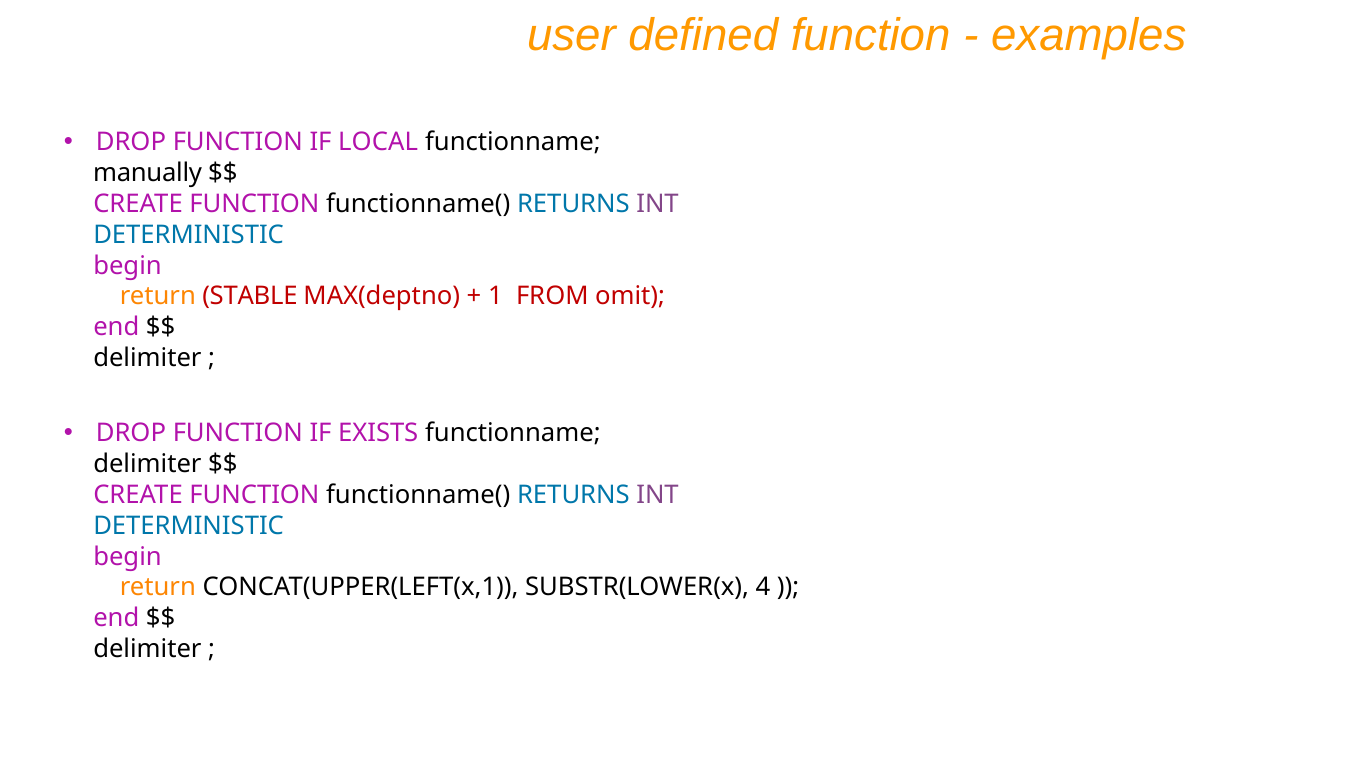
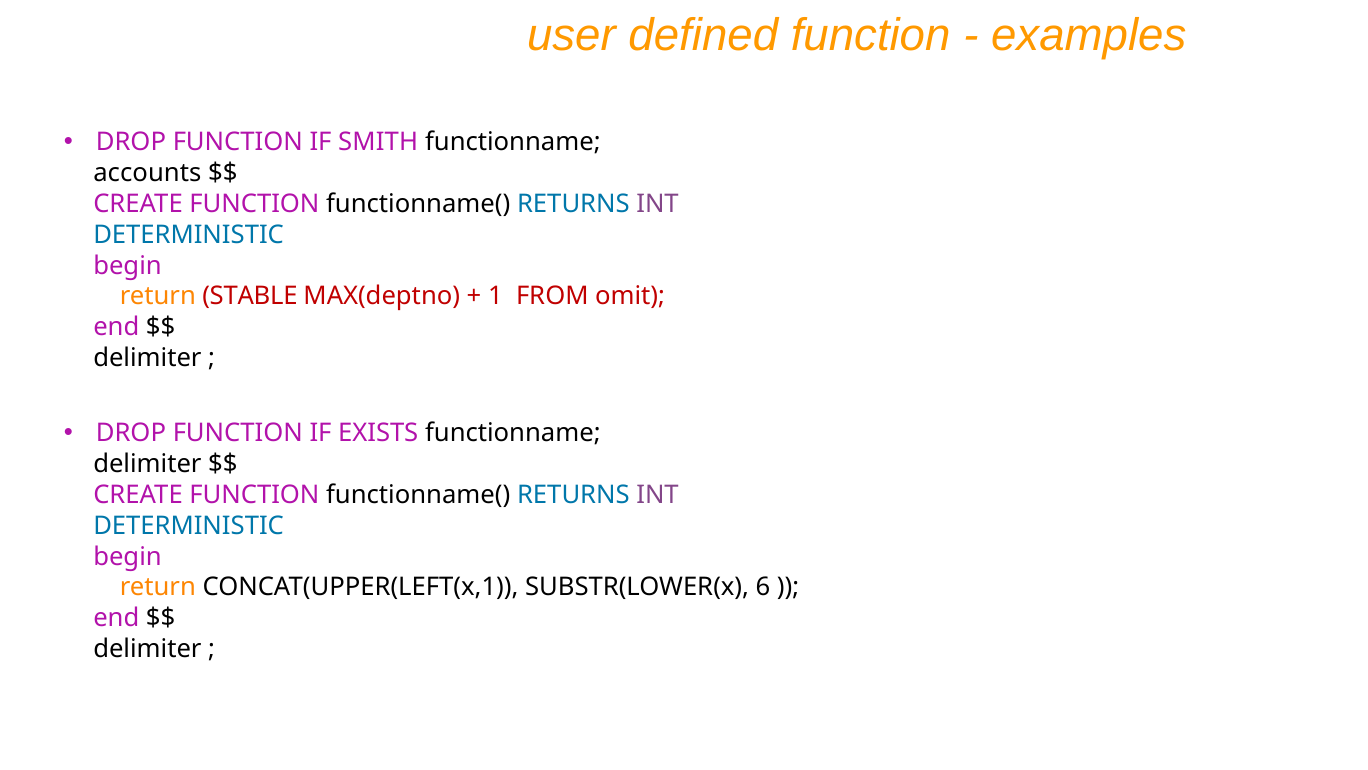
LOCAL: LOCAL -> SMITH (378, 142)
manually: manually -> accounts (147, 173)
4: 4 -> 6 (763, 587)
